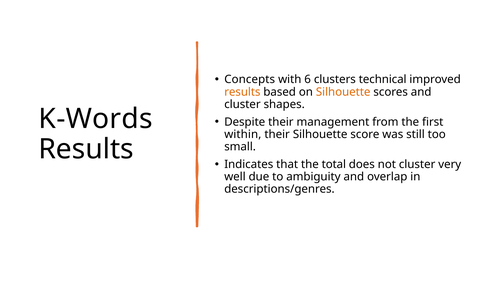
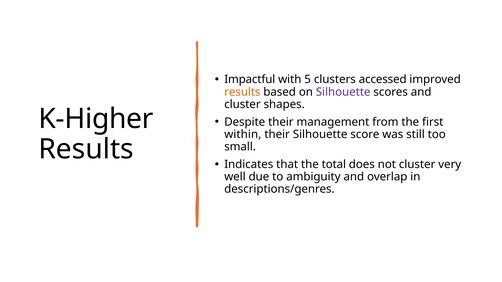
Concepts: Concepts -> Impactful (250, 80)
6: 6 -> 5 (308, 80)
technical: technical -> accessed (383, 80)
Silhouette colour: orange -> purple (343, 92)
K-Words: K-Words -> K-Higher (96, 119)
